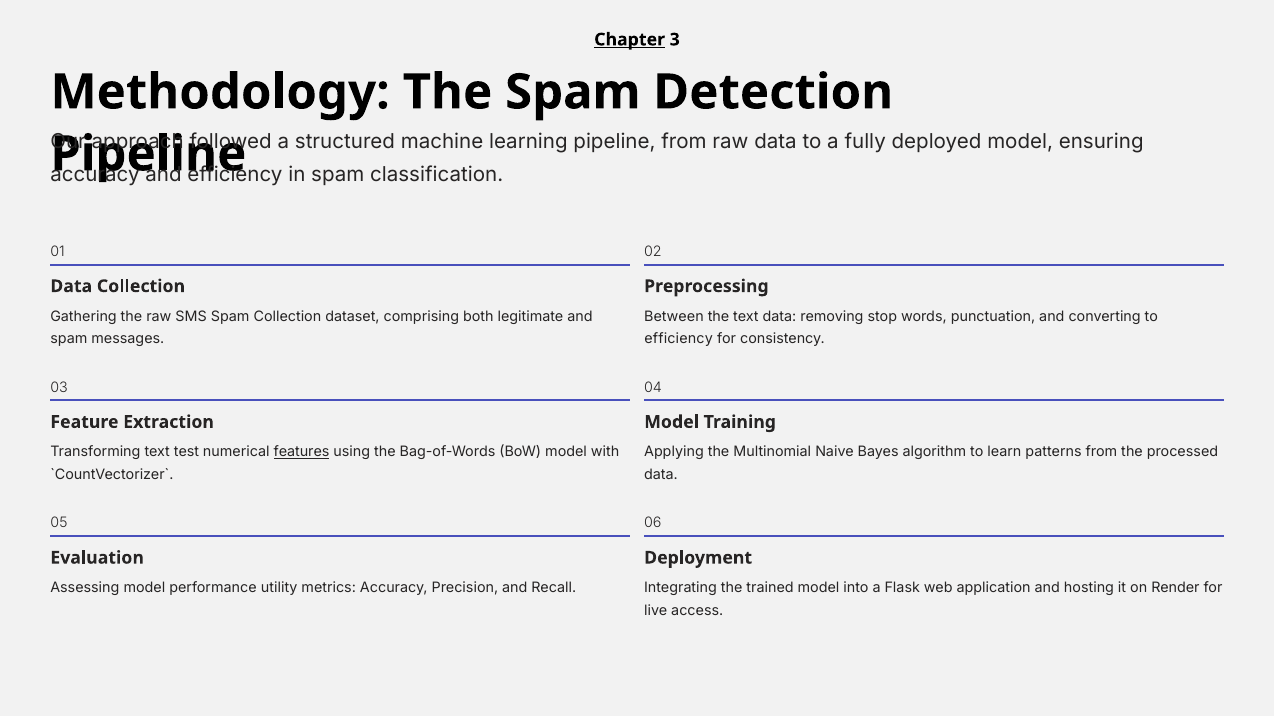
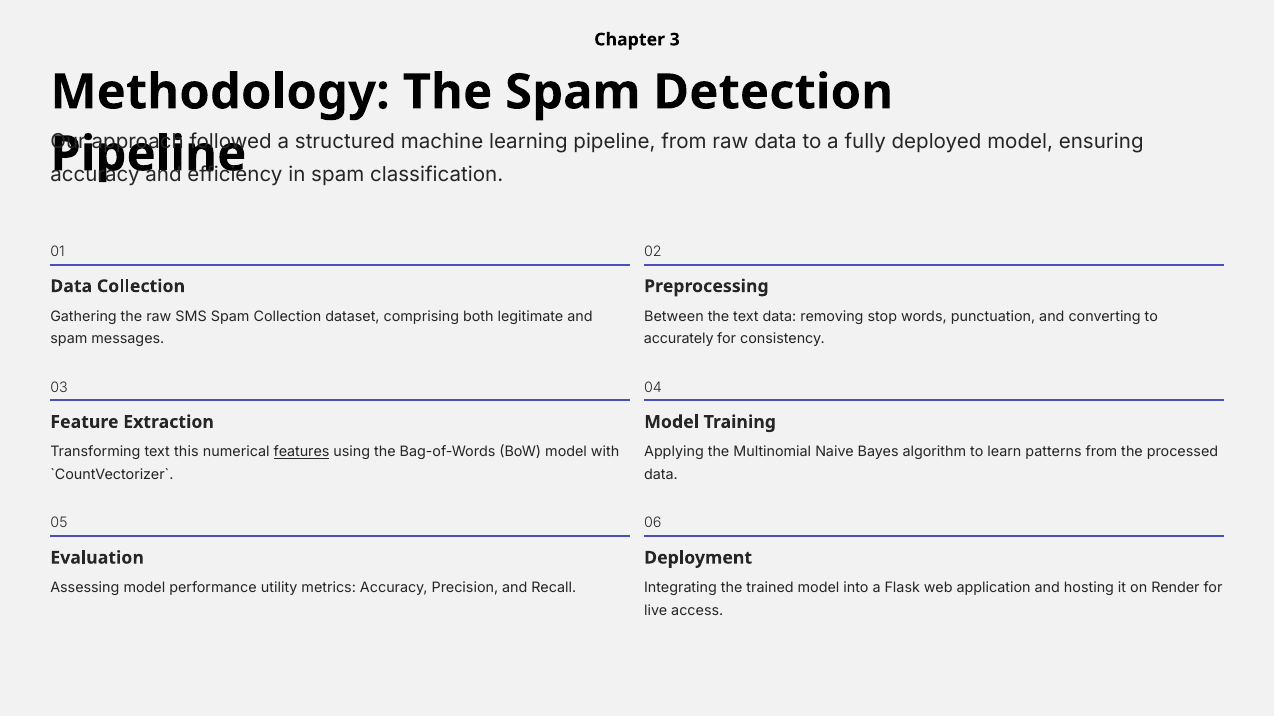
Chapter underline: present -> none (630, 40)
efficiency: efficiency -> accurately (679, 339)
test: test -> this (186, 452)
